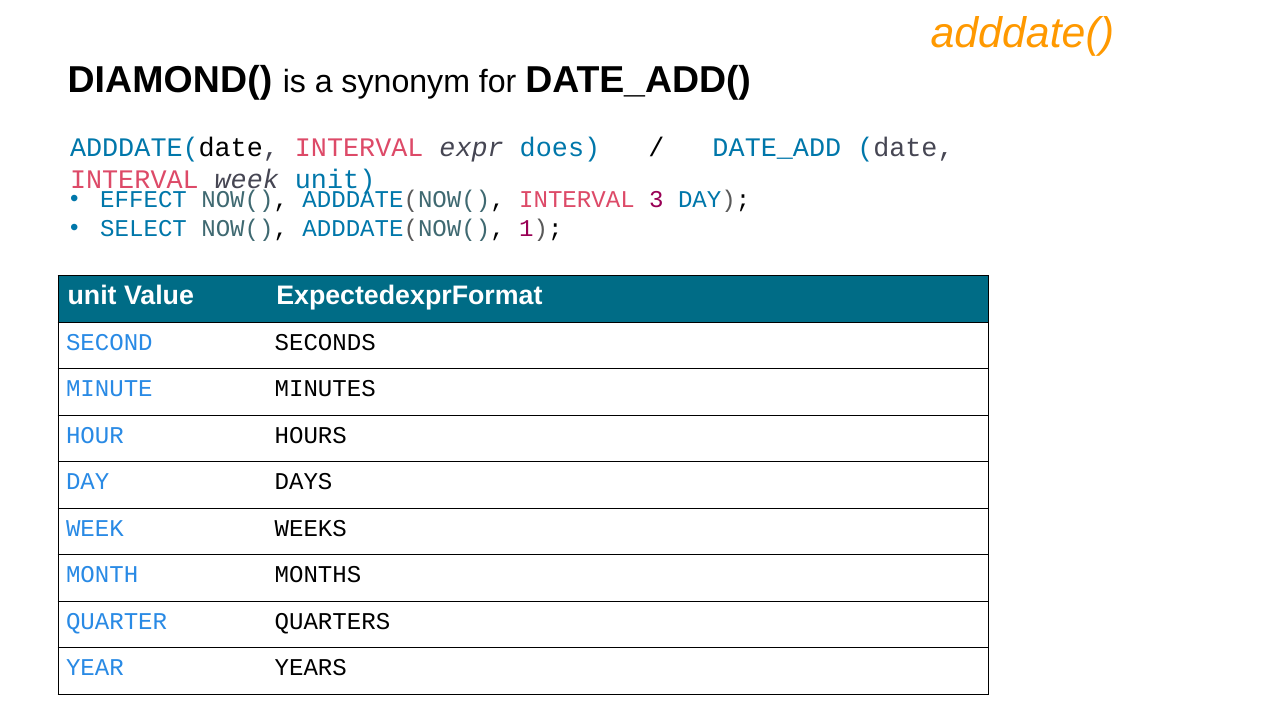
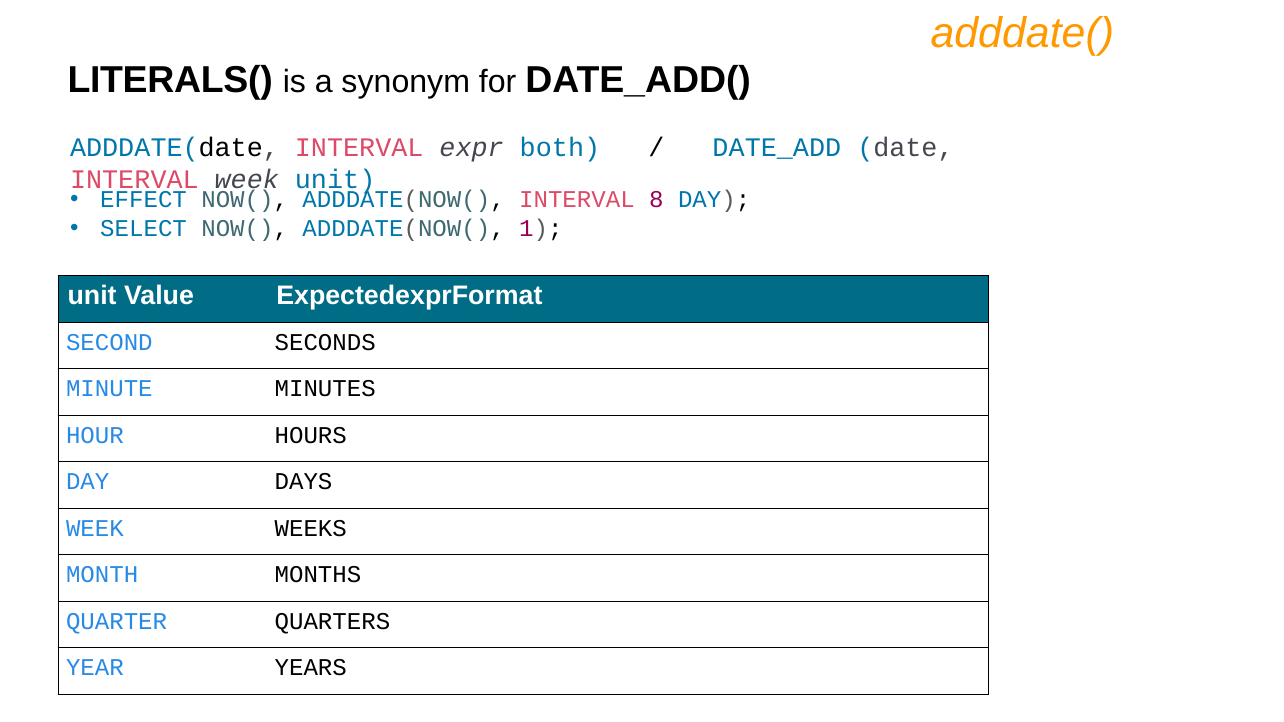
DIAMOND(: DIAMOND( -> LITERALS( (170, 80)
does: does -> both (560, 148)
3: 3 -> 8 (656, 200)
